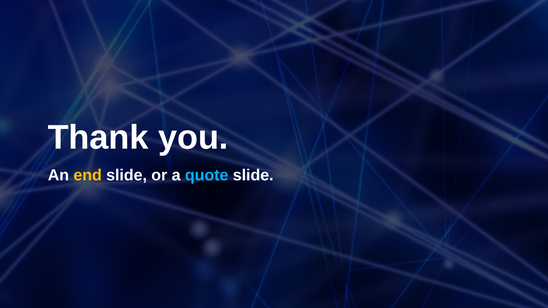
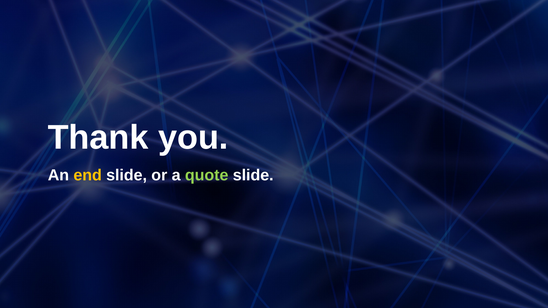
quote colour: light blue -> light green (207, 175)
